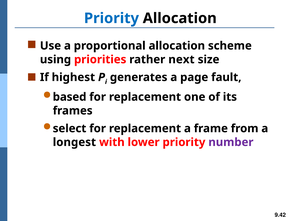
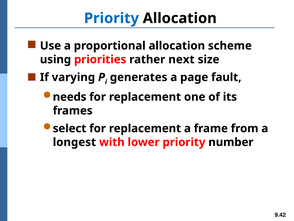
highest: highest -> varying (73, 77)
based: based -> needs (70, 97)
number colour: purple -> black (231, 142)
